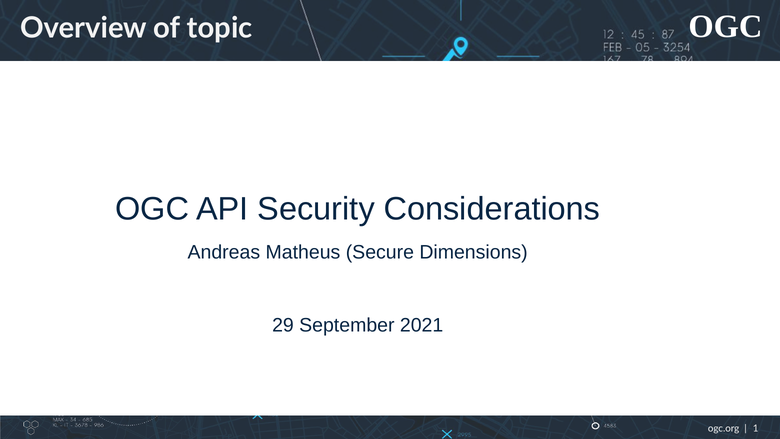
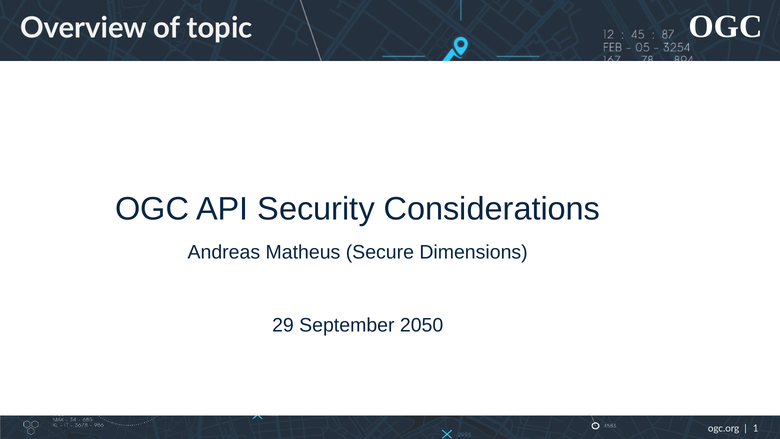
2021: 2021 -> 2050 (422, 325)
